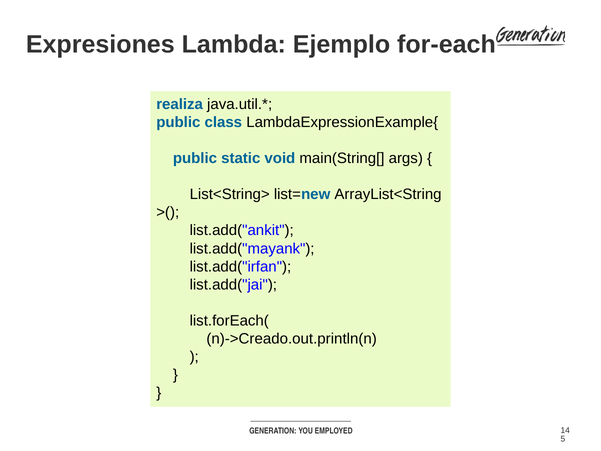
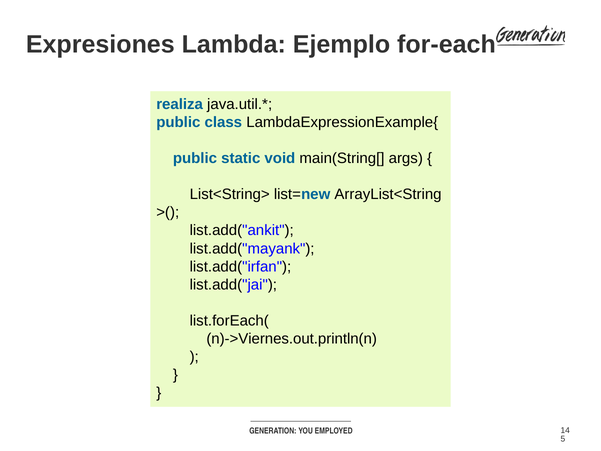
n)->Creado.out.println(n: n)->Creado.out.println(n -> n)->Viernes.out.println(n (292, 339)
